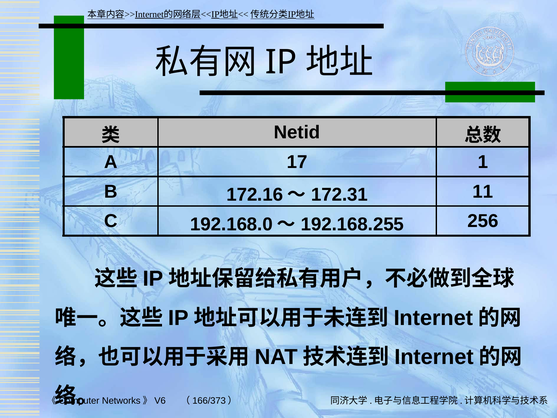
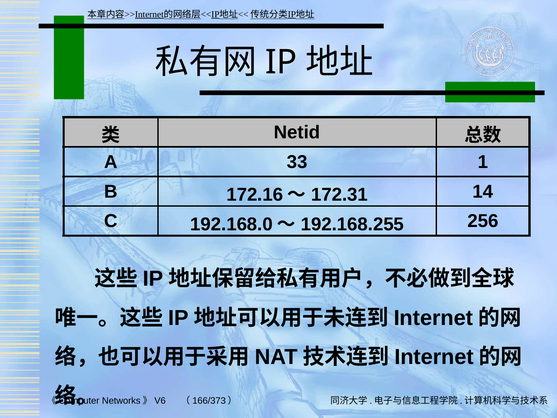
17: 17 -> 33 (297, 162)
11: 11 -> 14 (483, 191)
